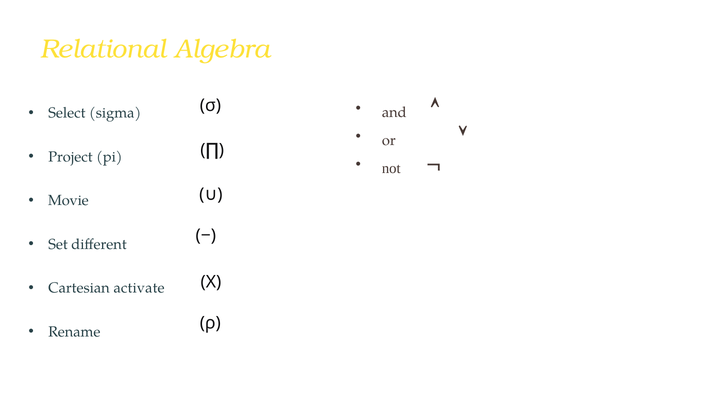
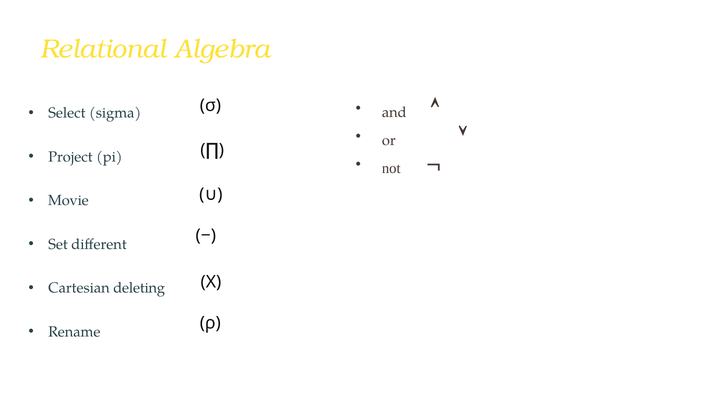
activate: activate -> deleting (139, 288)
